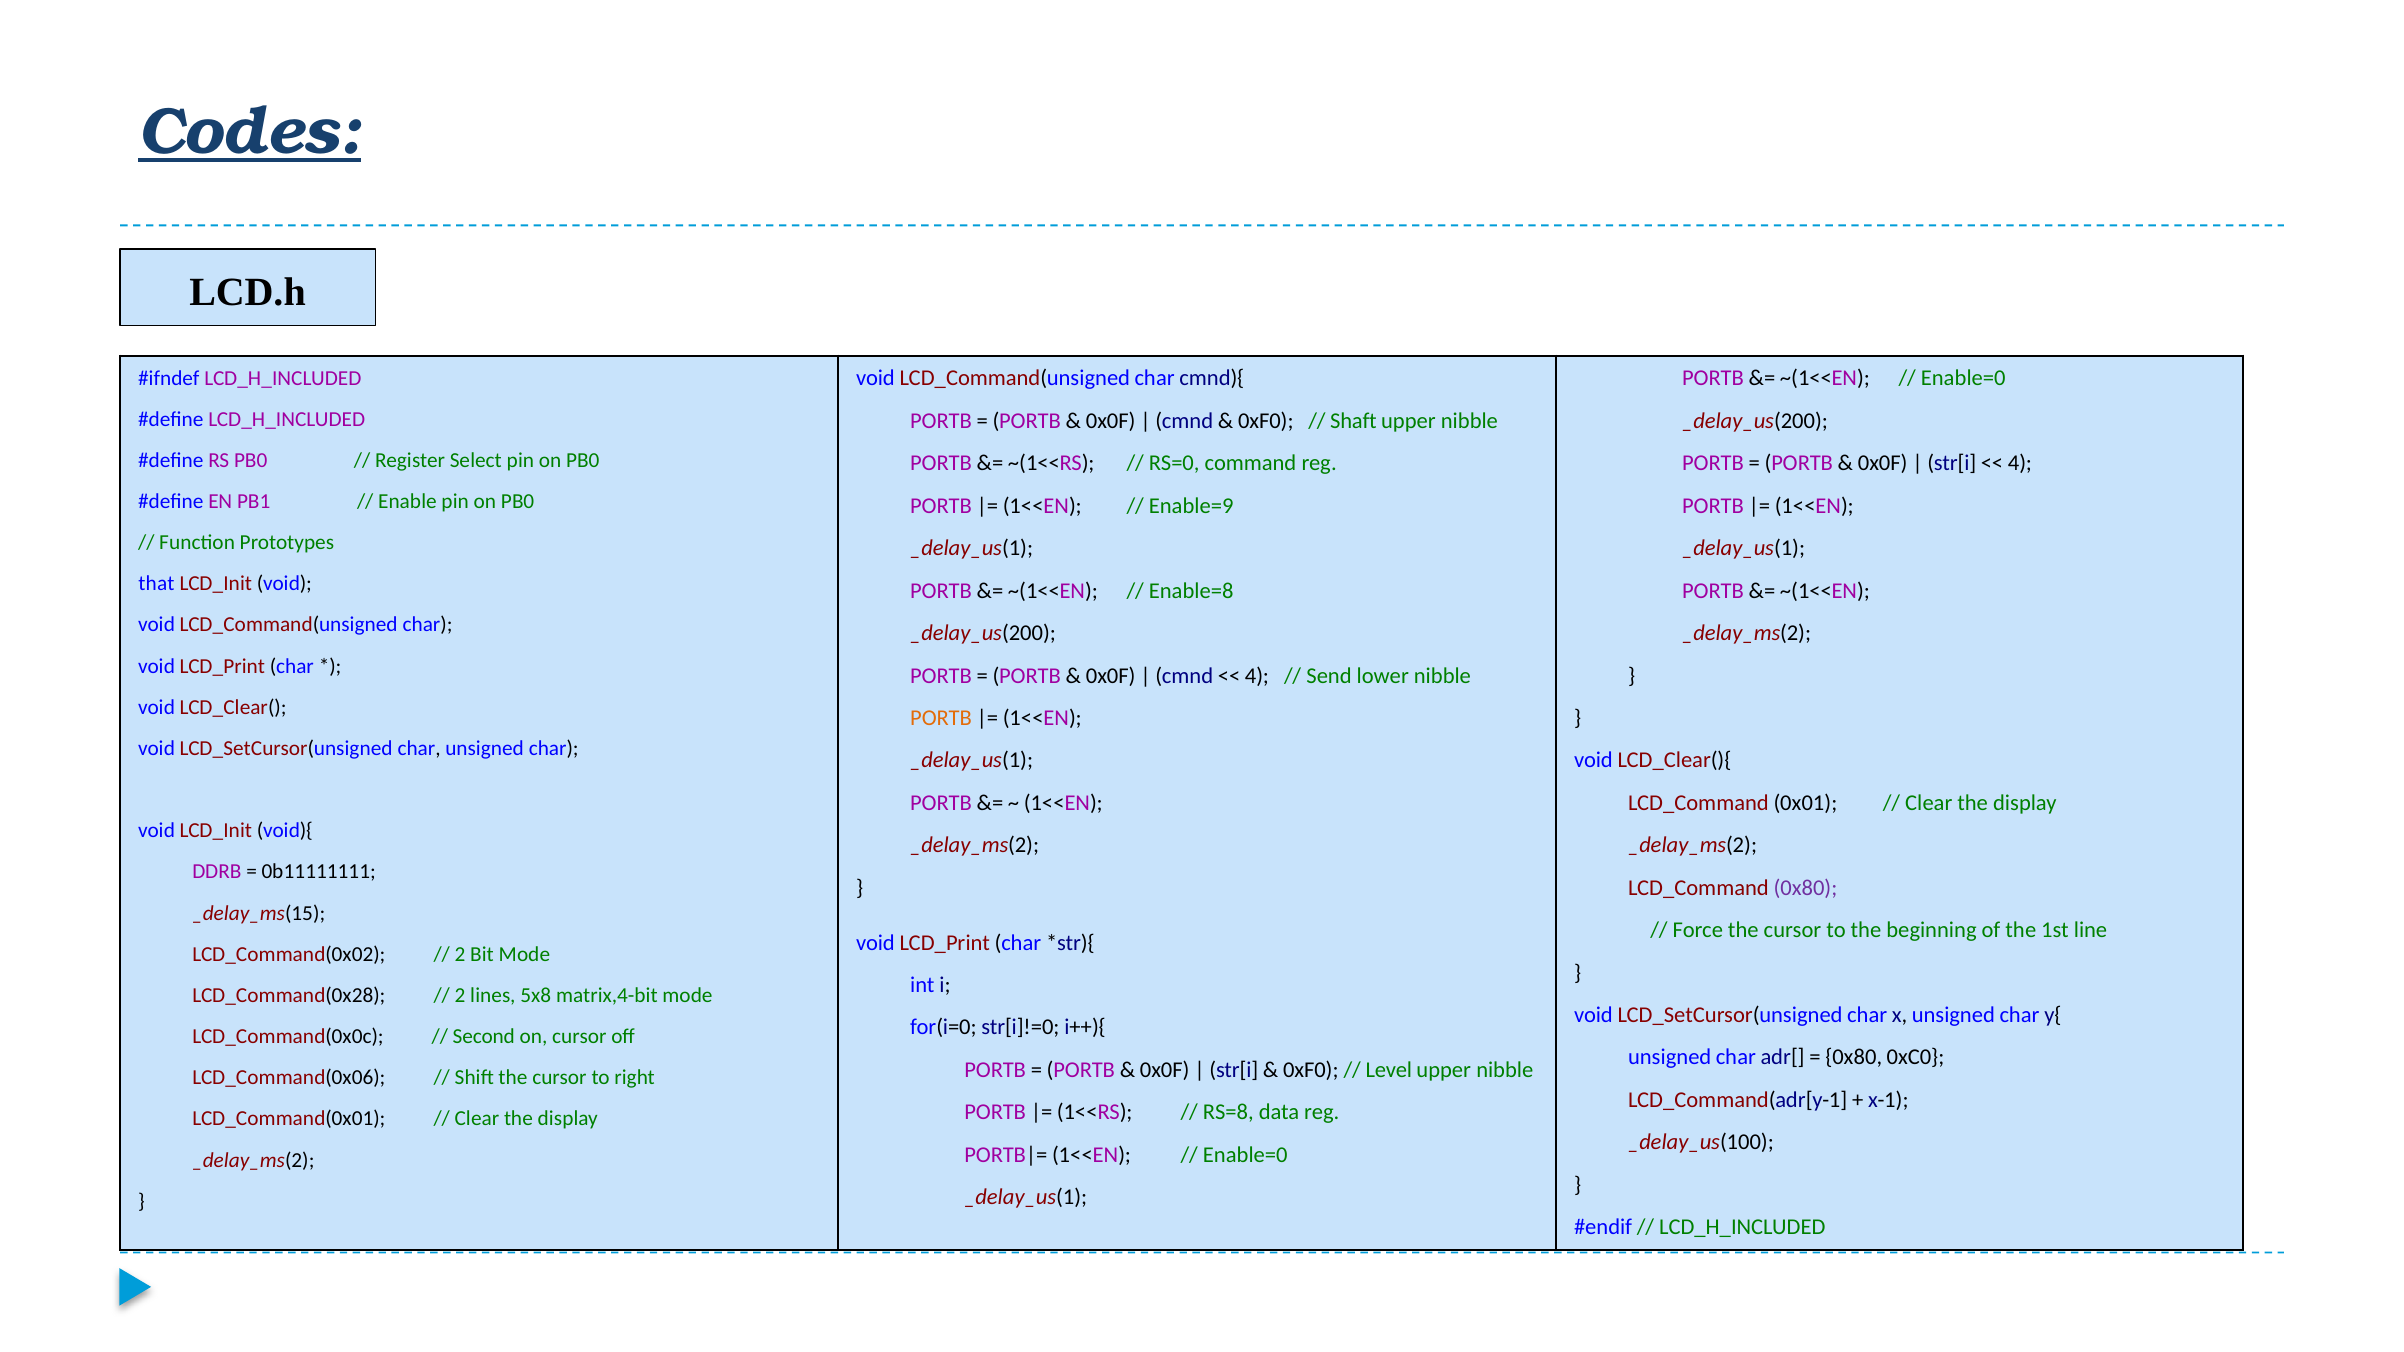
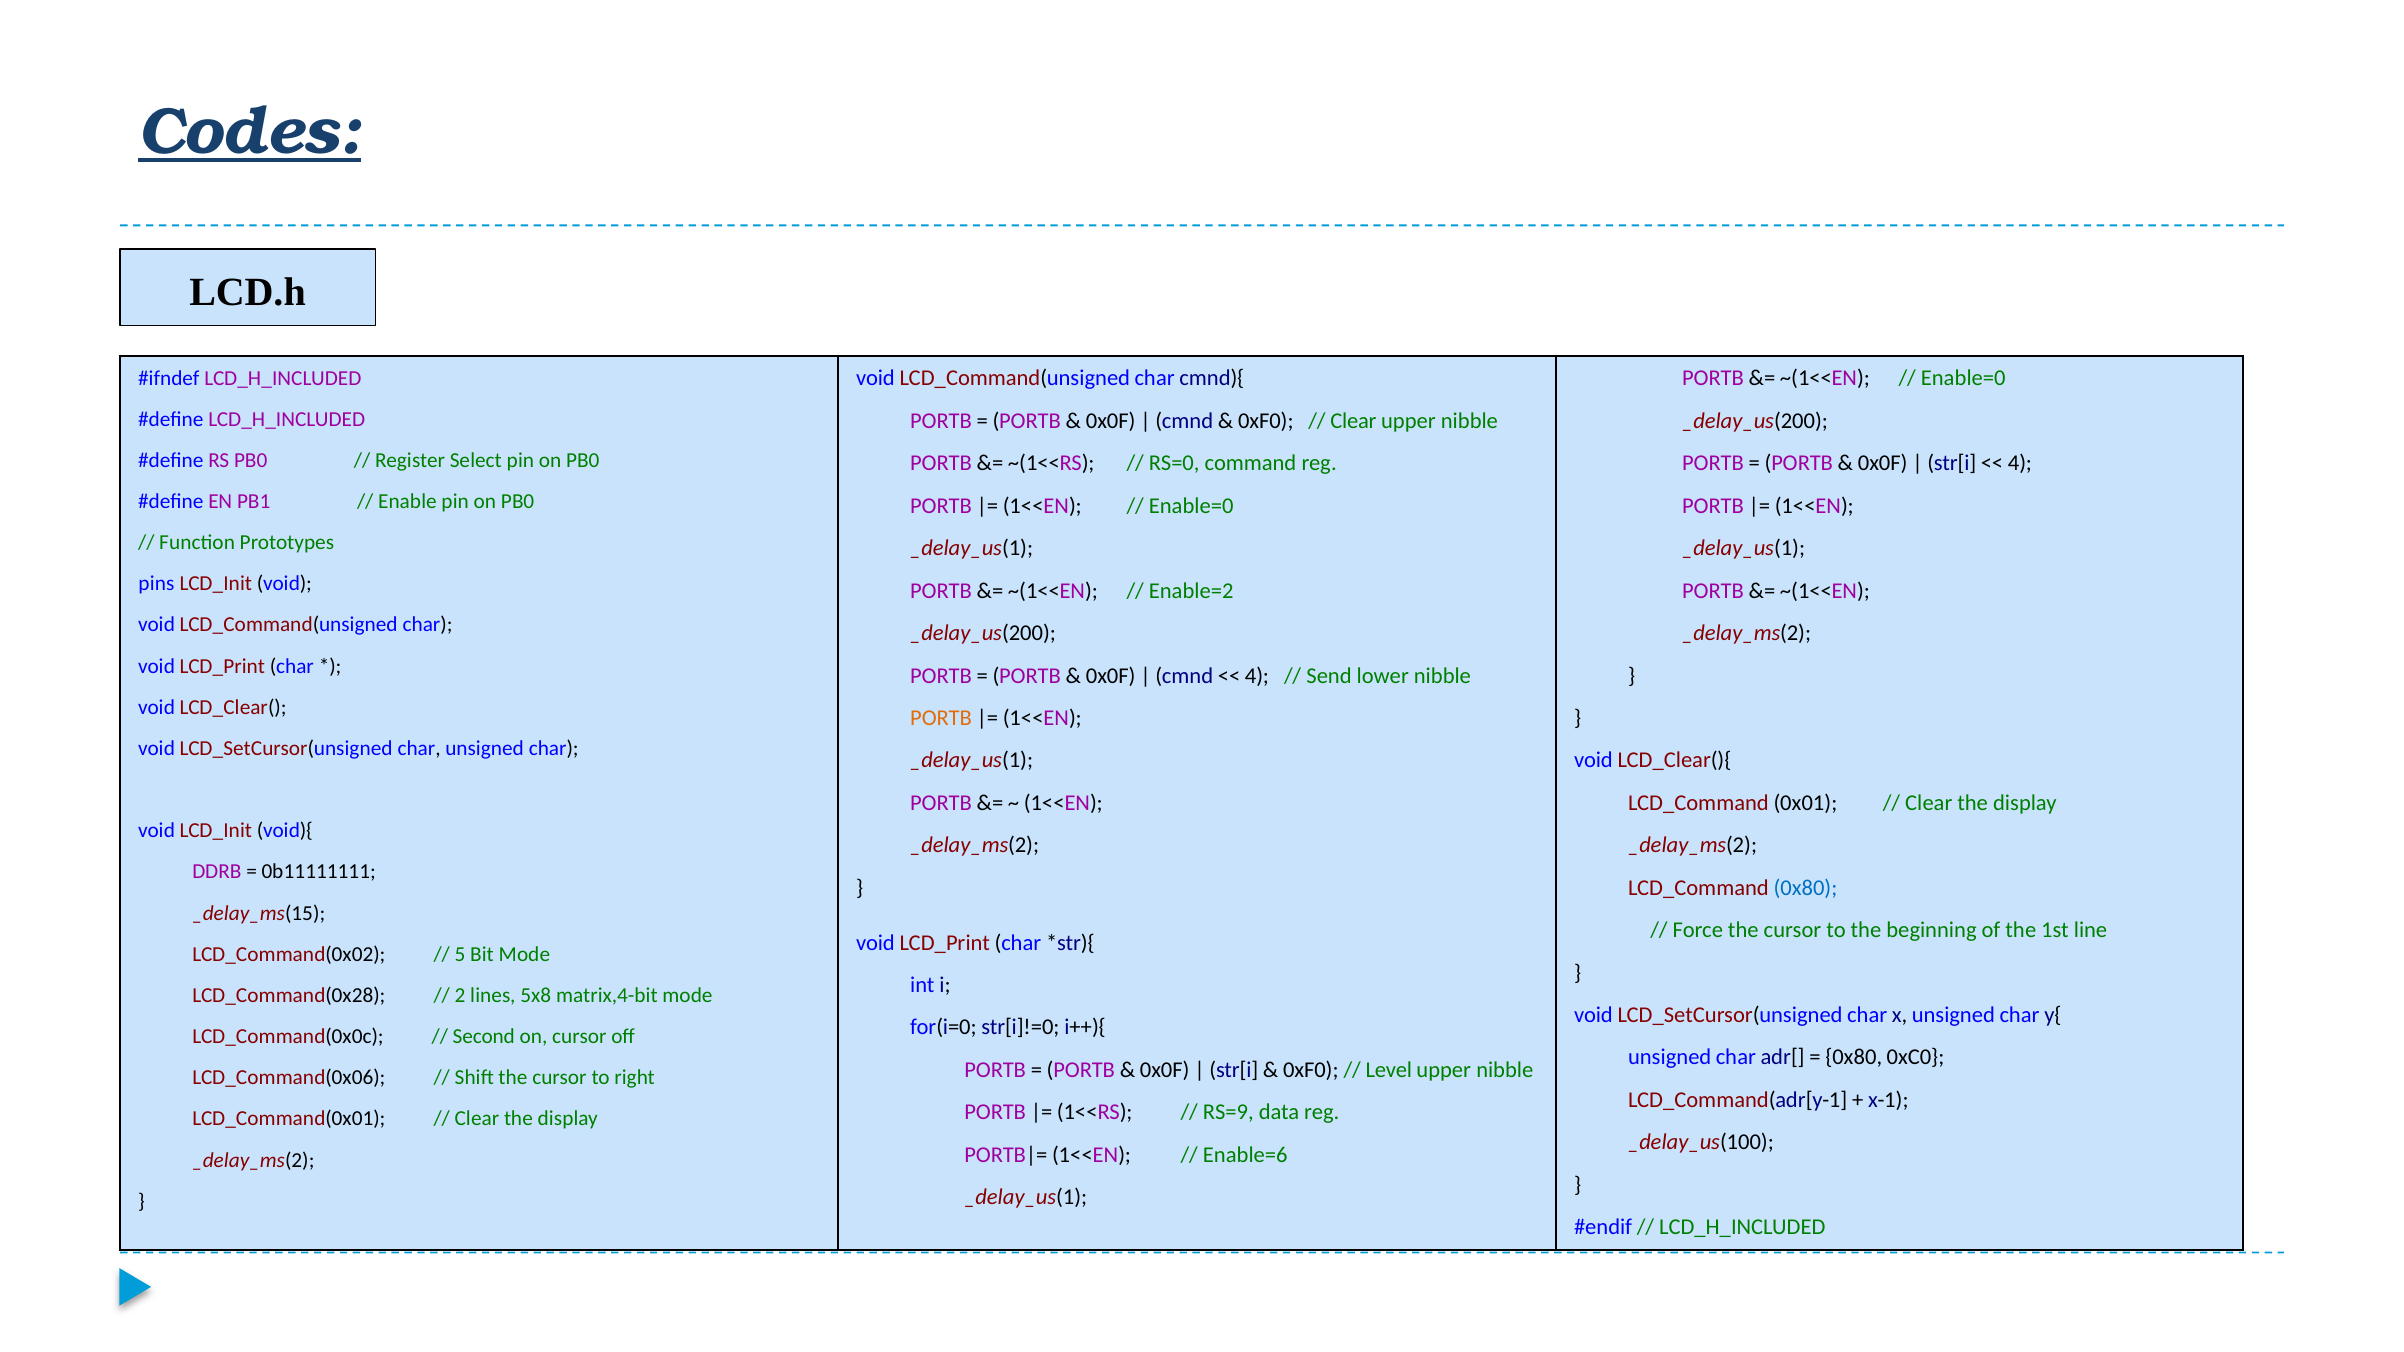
Shaft: Shaft -> Clear (1353, 421)
Enable=9: Enable=9 -> Enable=0 (1191, 506)
that: that -> pins (156, 584)
Enable=8: Enable=8 -> Enable=2 (1191, 591)
0x80 colour: purple -> blue (1805, 888)
2: 2 -> 5 (460, 954)
RS=8: RS=8 -> RS=9 (1228, 1113)
Enable=0: Enable=0 -> Enable=6 (1245, 1155)
